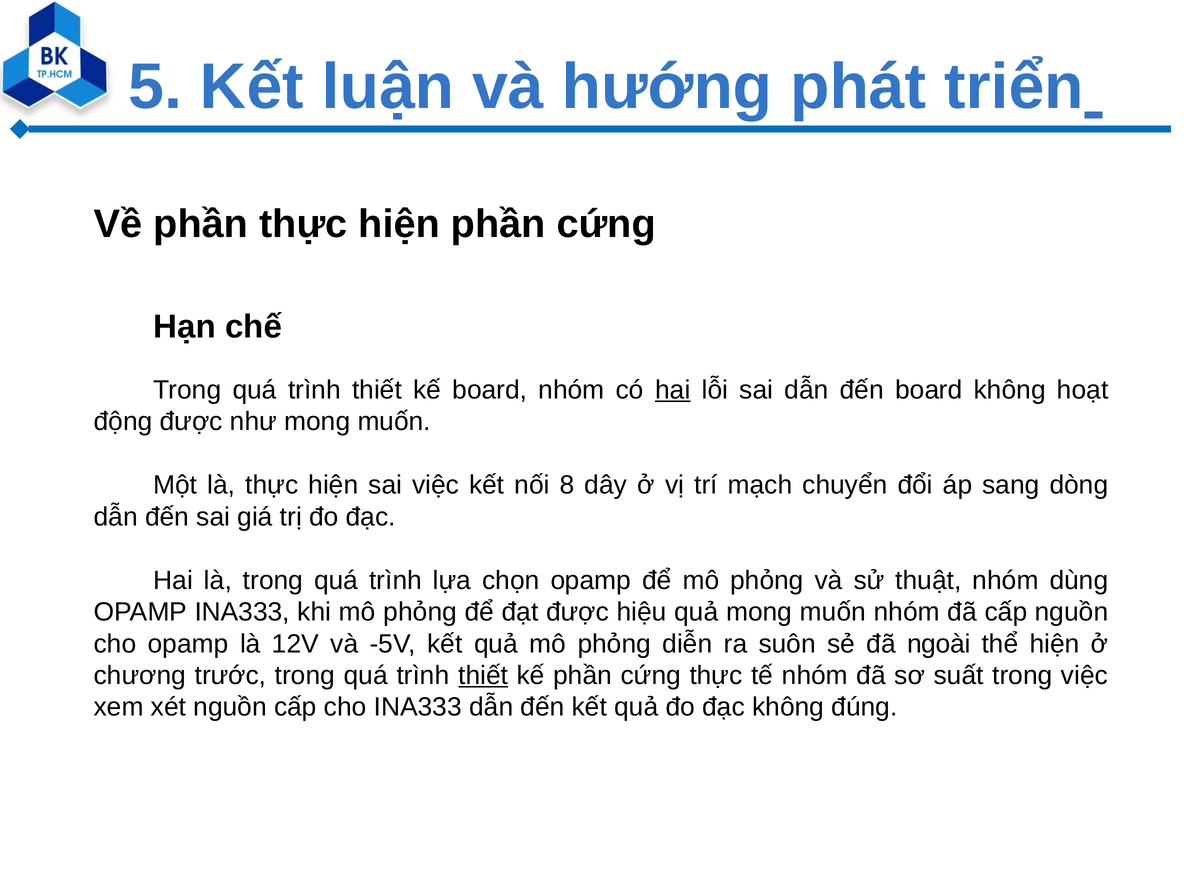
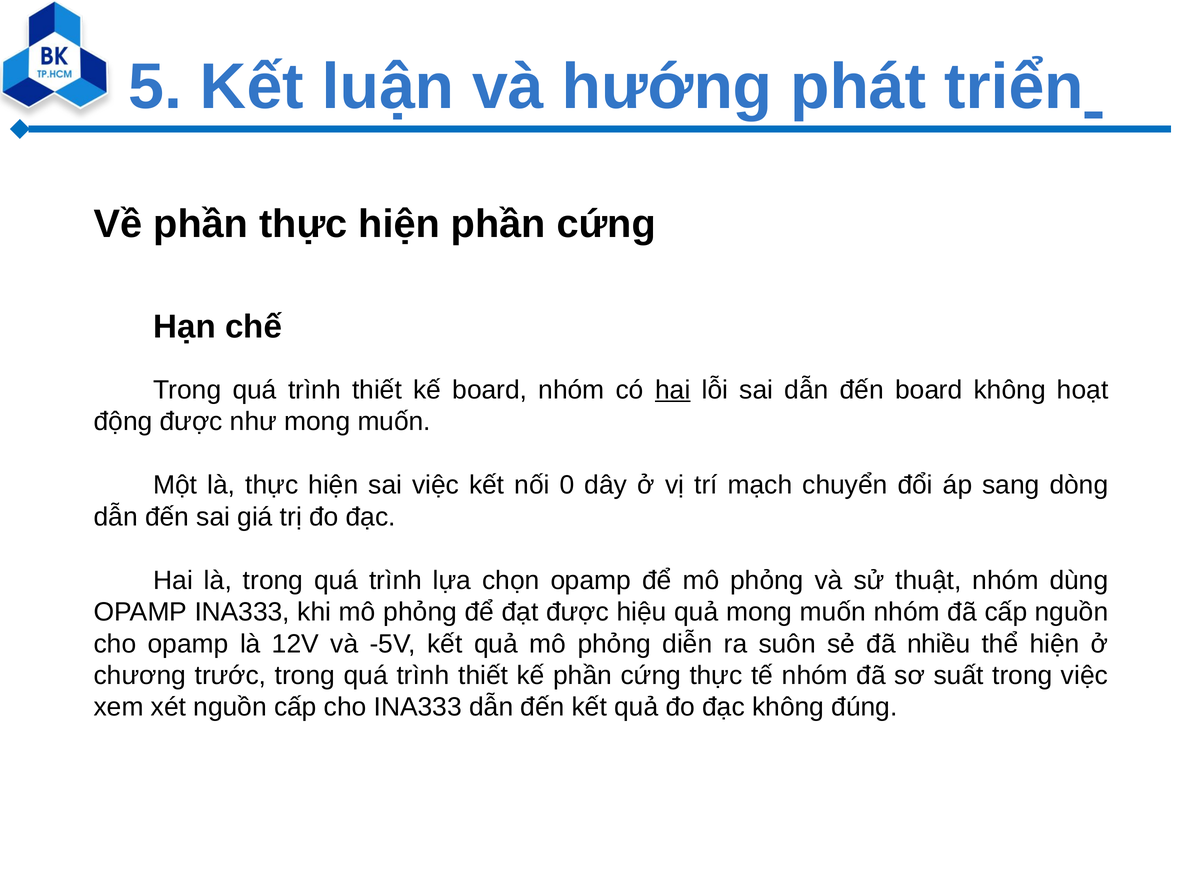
8: 8 -> 0 (567, 485)
ngoài: ngoài -> nhiều (939, 644)
thiết underline: present -> none (483, 676)
